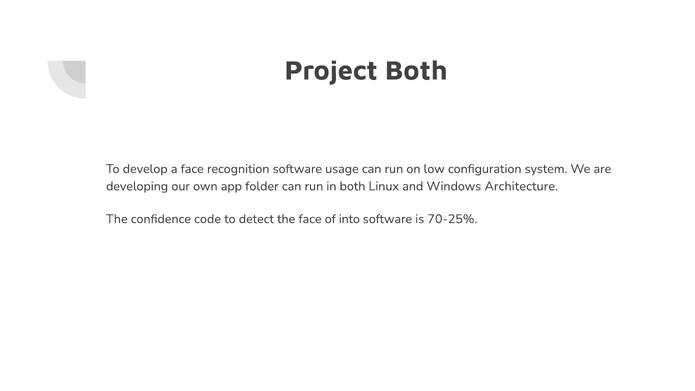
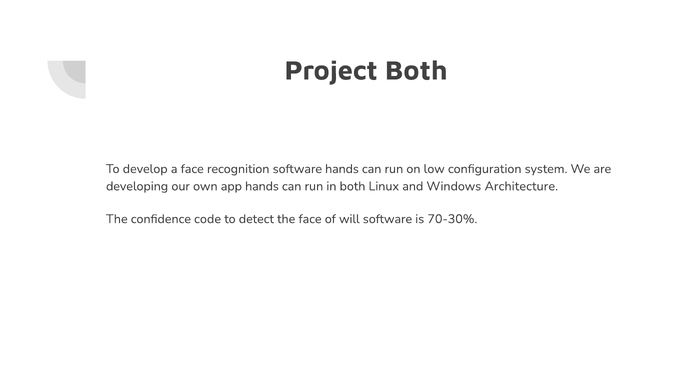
software usage: usage -> hands (342, 169)
app folder: folder -> hands (262, 186)
into: into -> will (349, 219)
70-25%: 70-25% -> 70-30% (452, 219)
